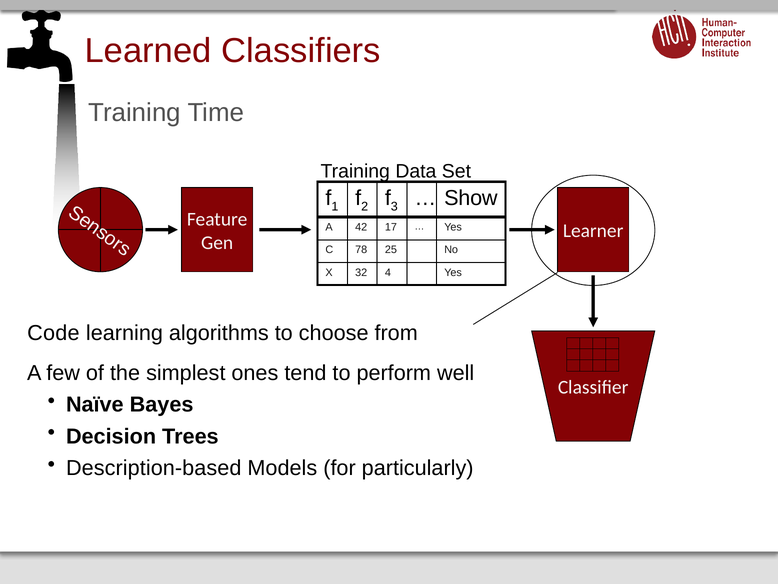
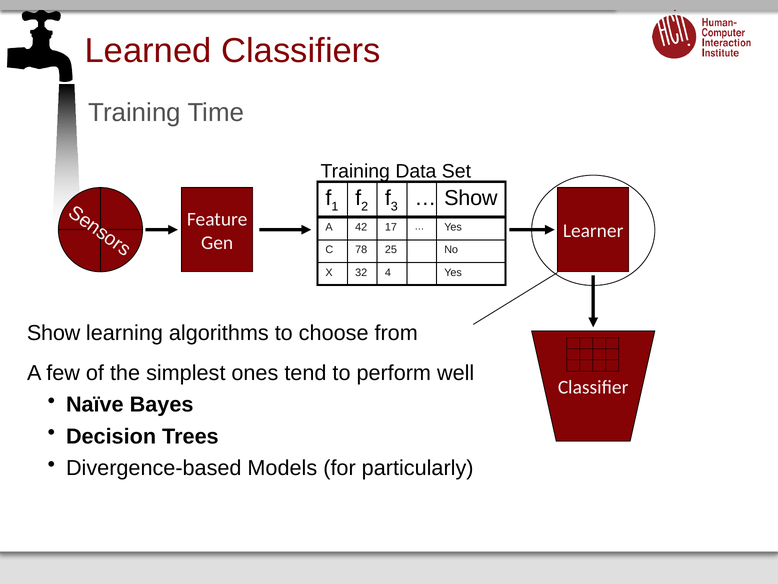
Code: Code -> Show (54, 333)
Description-based: Description-based -> Divergence-based (154, 468)
